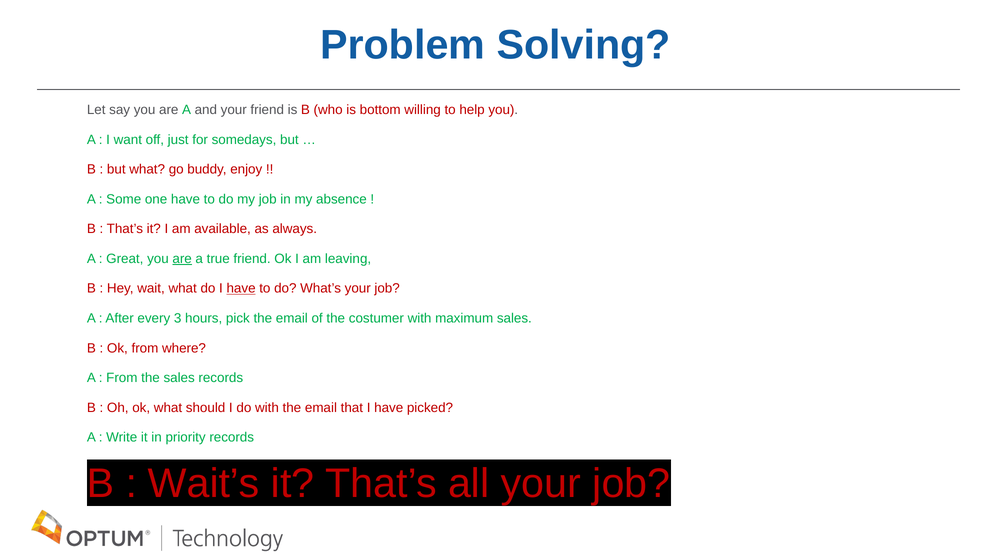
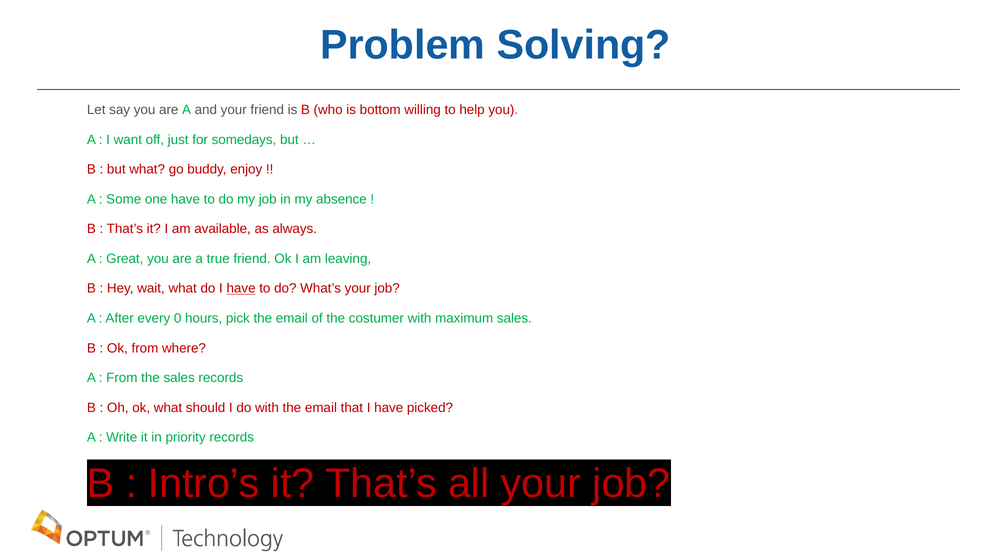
are underline: present -> none (182, 258)
3: 3 -> 0 (178, 318)
Wait’s: Wait’s -> Intro’s (204, 483)
